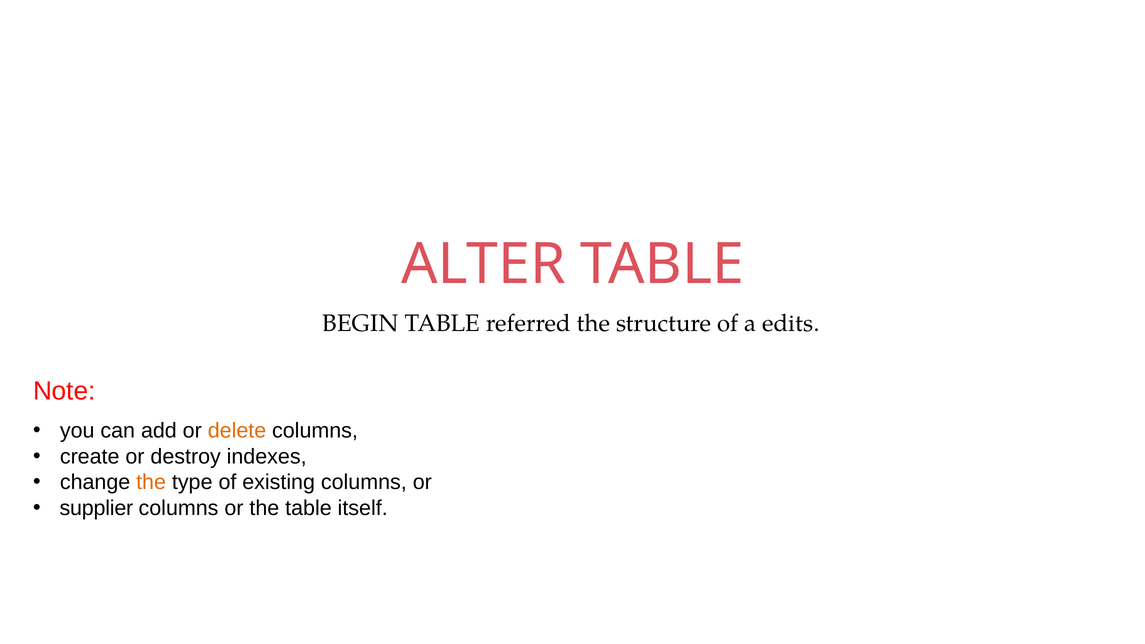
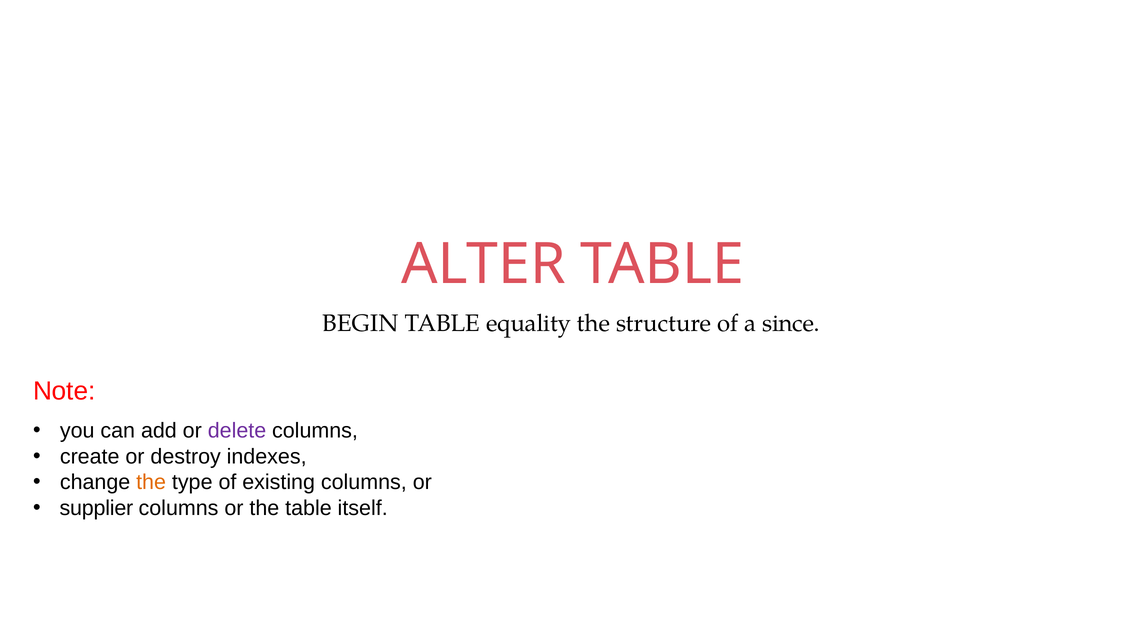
referred: referred -> equality (529, 323)
edits: edits -> since (791, 323)
delete colour: orange -> purple (237, 431)
